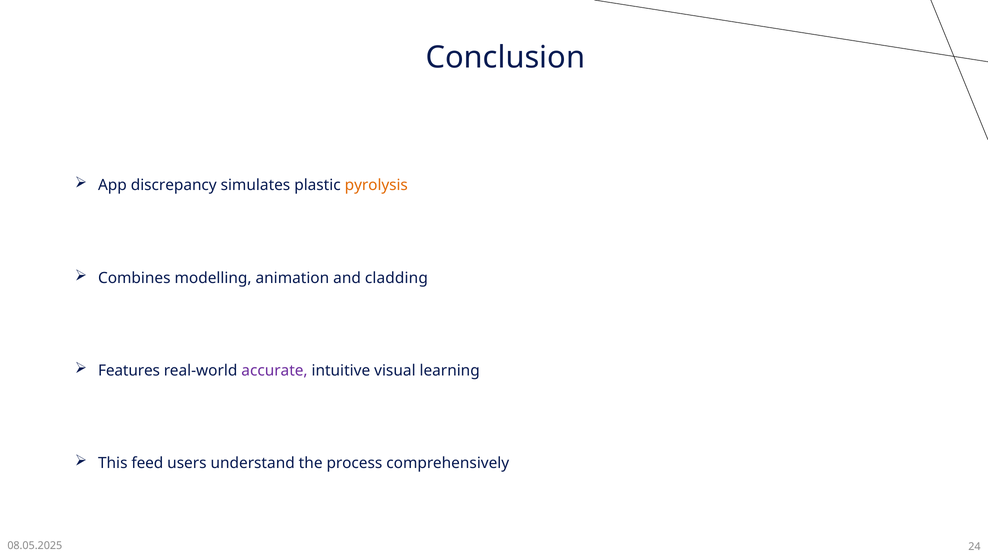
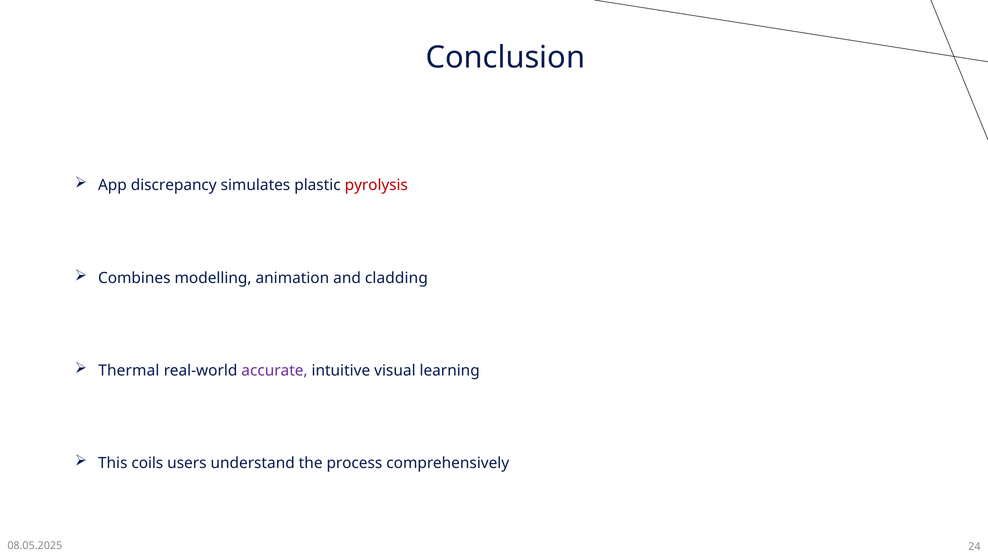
pyrolysis colour: orange -> red (376, 185)
Features: Features -> Thermal (129, 370)
feed: feed -> coils (147, 463)
